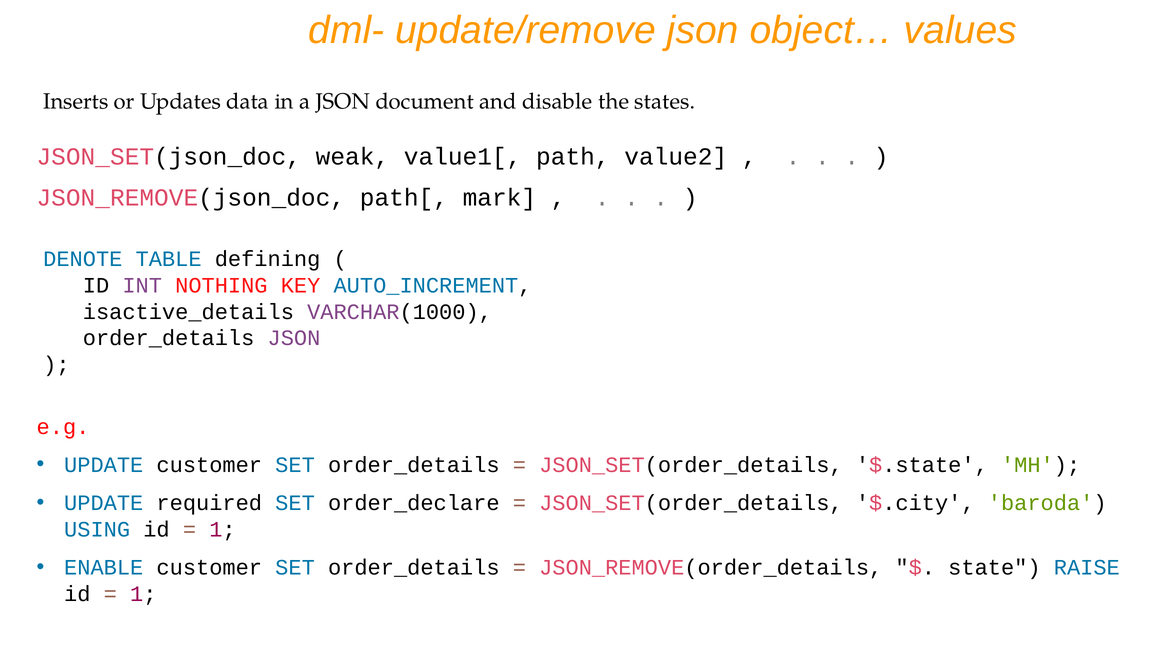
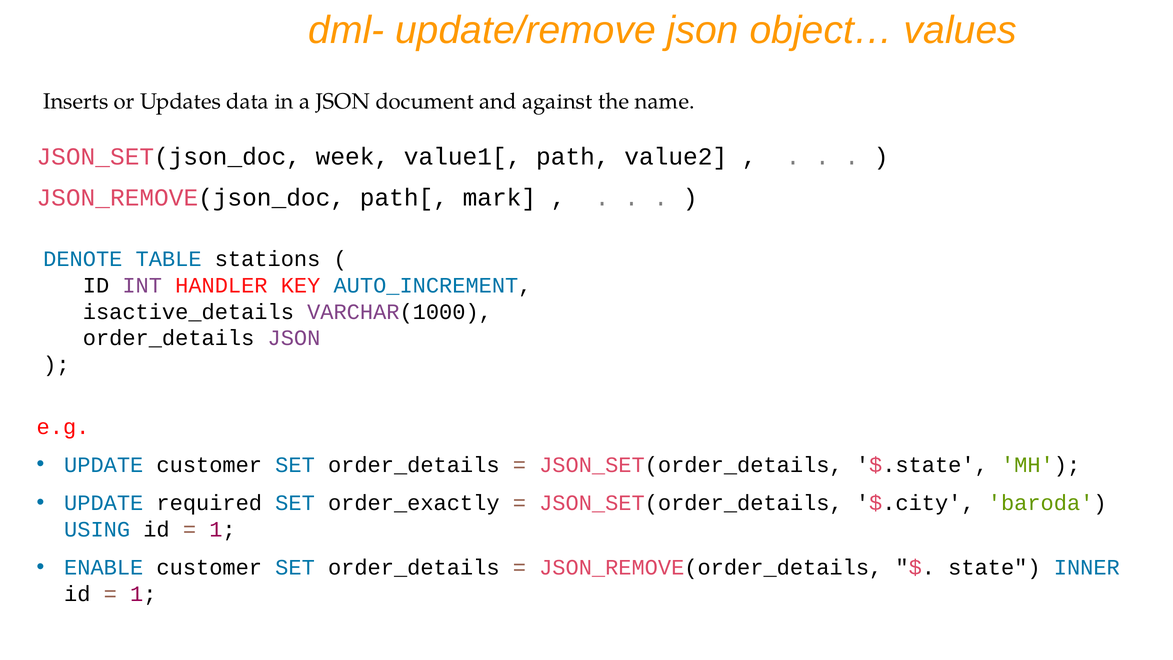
disable: disable -> against (557, 101)
states: states -> name (665, 101)
weak: weak -> week (352, 157)
defining: defining -> stations (268, 259)
NOTHING: NOTHING -> HANDLER (221, 285)
order_declare: order_declare -> order_exactly (414, 503)
RAISE: RAISE -> INNER (1087, 567)
